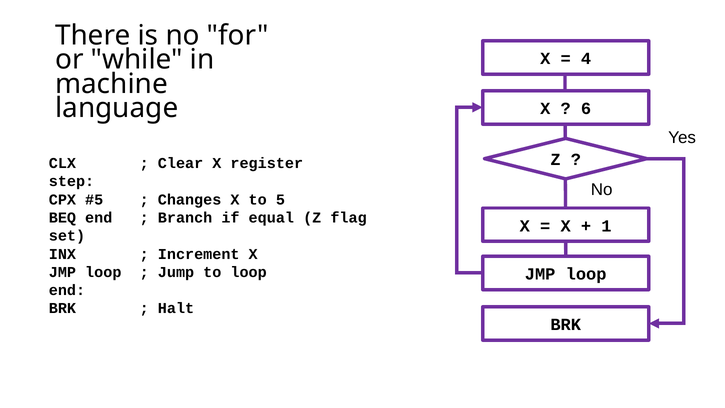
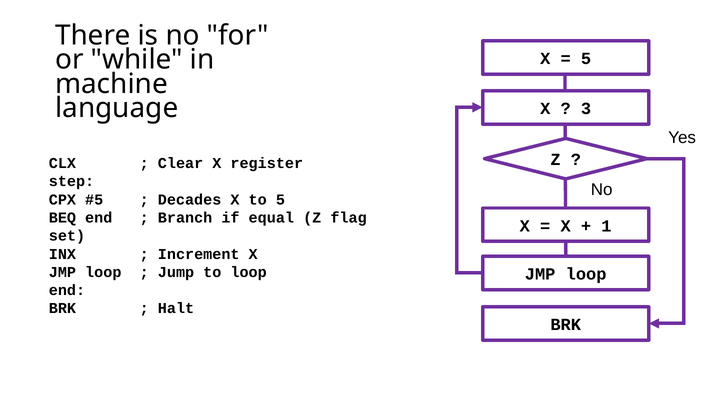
4: 4 -> 5 (586, 59)
6: 6 -> 3 (586, 108)
Changes: Changes -> Decades (190, 200)
